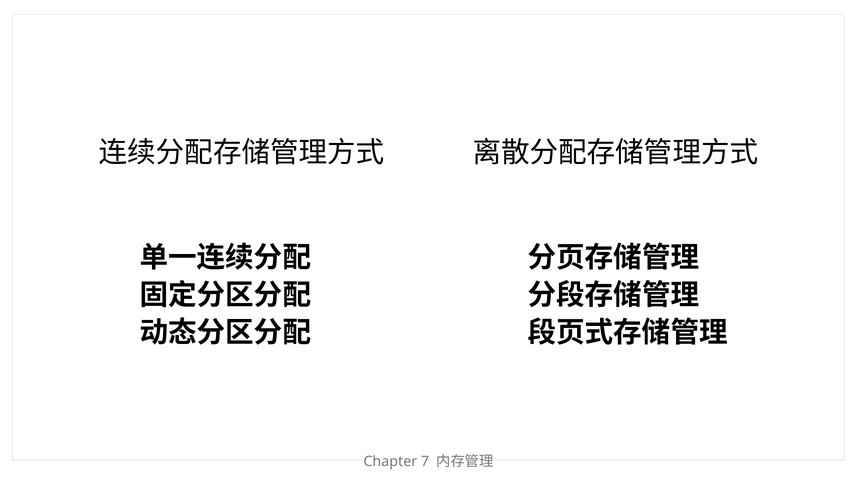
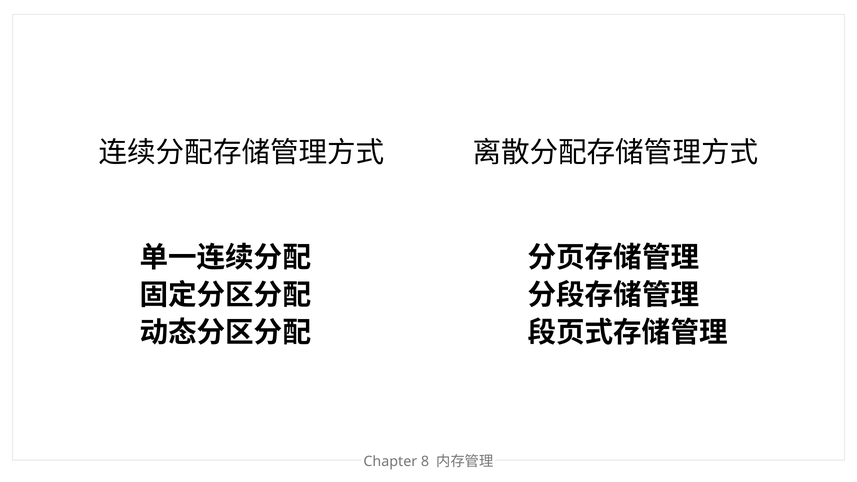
7: 7 -> 8 (425, 461)
